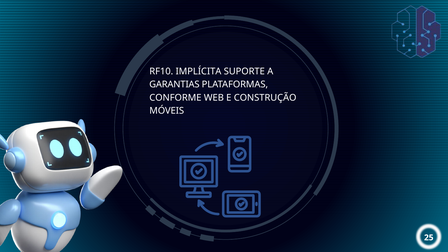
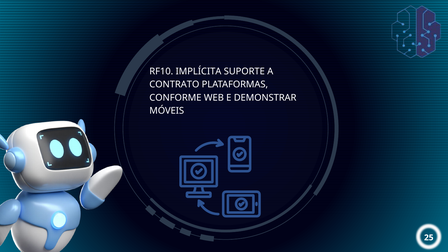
GARANTIAS: GARANTIAS -> CONTRATO (174, 85)
CONSTRUÇÃO: CONSTRUÇÃO -> DEMONSTRAR (265, 98)
